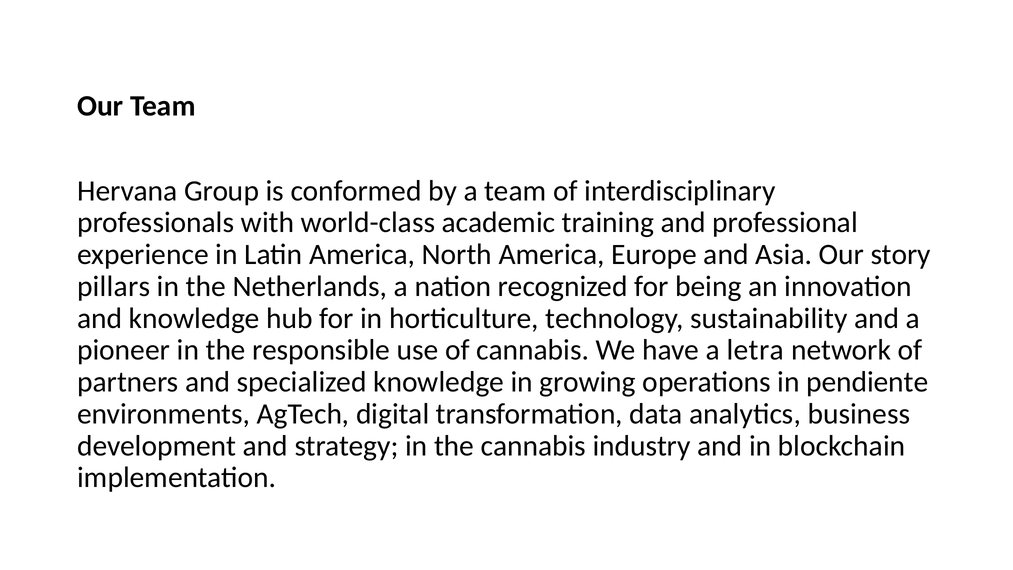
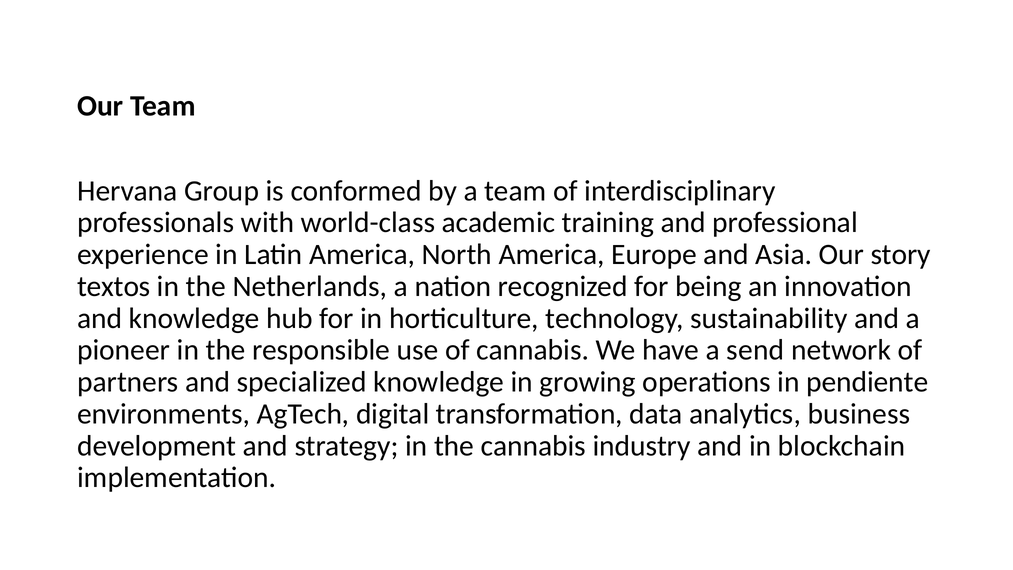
pillars: pillars -> textos (114, 286)
letra: letra -> send (755, 350)
